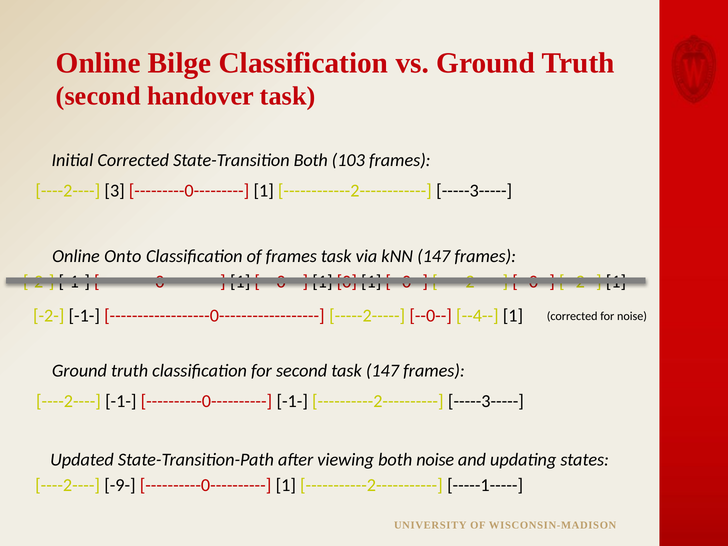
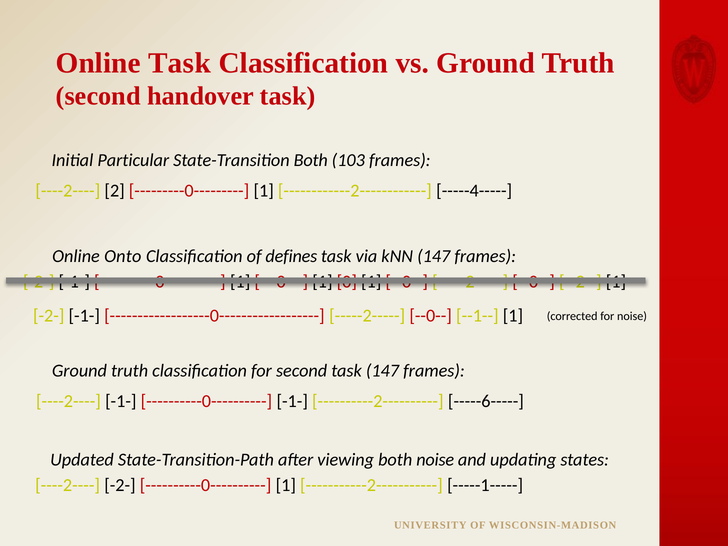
Online Bilge: Bilge -> Task (180, 63)
Initial Corrected: Corrected -> Particular (133, 160)
3: 3 -> 2 (115, 191)
------------2------------ -----3-----: -----3----- -> -----4----- (474, 191)
of frames: frames -> defines (291, 256)
--4--: --4-- -> --1-- (477, 316)
----------2---------- -----3-----: -----3----- -> -----6----- (486, 401)
----2---- -9-: -9- -> -2- (120, 485)
